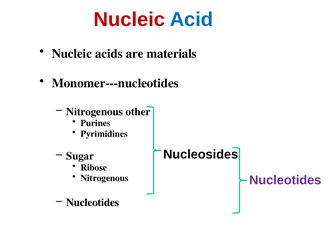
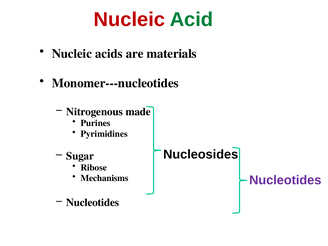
Acid colour: blue -> green (191, 20)
other: other -> made (138, 112)
Nitrogenous: Nitrogenous -> Mechanisms (105, 178)
